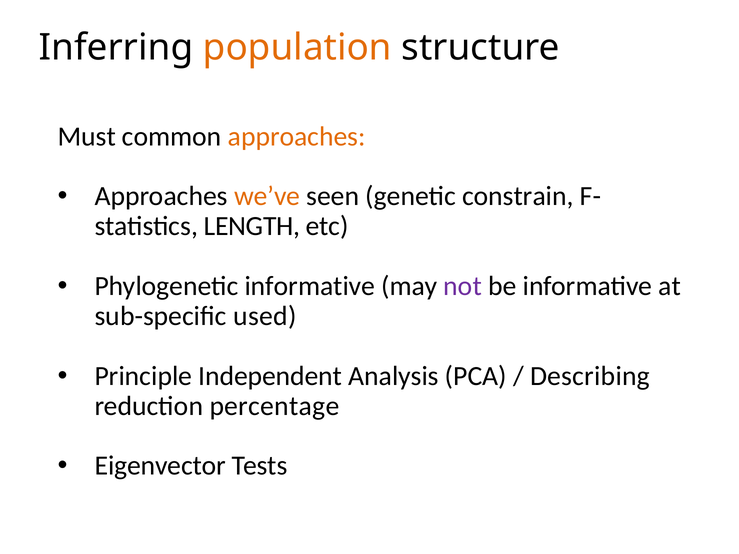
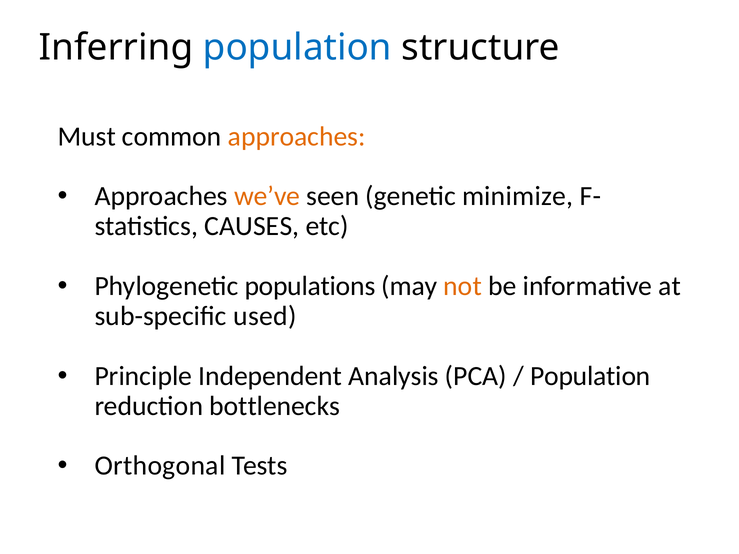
population colour: orange -> blue (297, 48)
constrain: constrain -> minimize (518, 196)
LENGTH: LENGTH -> CAUSES (252, 226)
Phylogenetic informative: informative -> populations (310, 286)
not colour: purple -> orange (463, 286)
Describing: Describing -> Population (590, 376)
percentage: percentage -> bottlenecks (275, 406)
Eigenvector: Eigenvector -> Orthogonal (160, 466)
